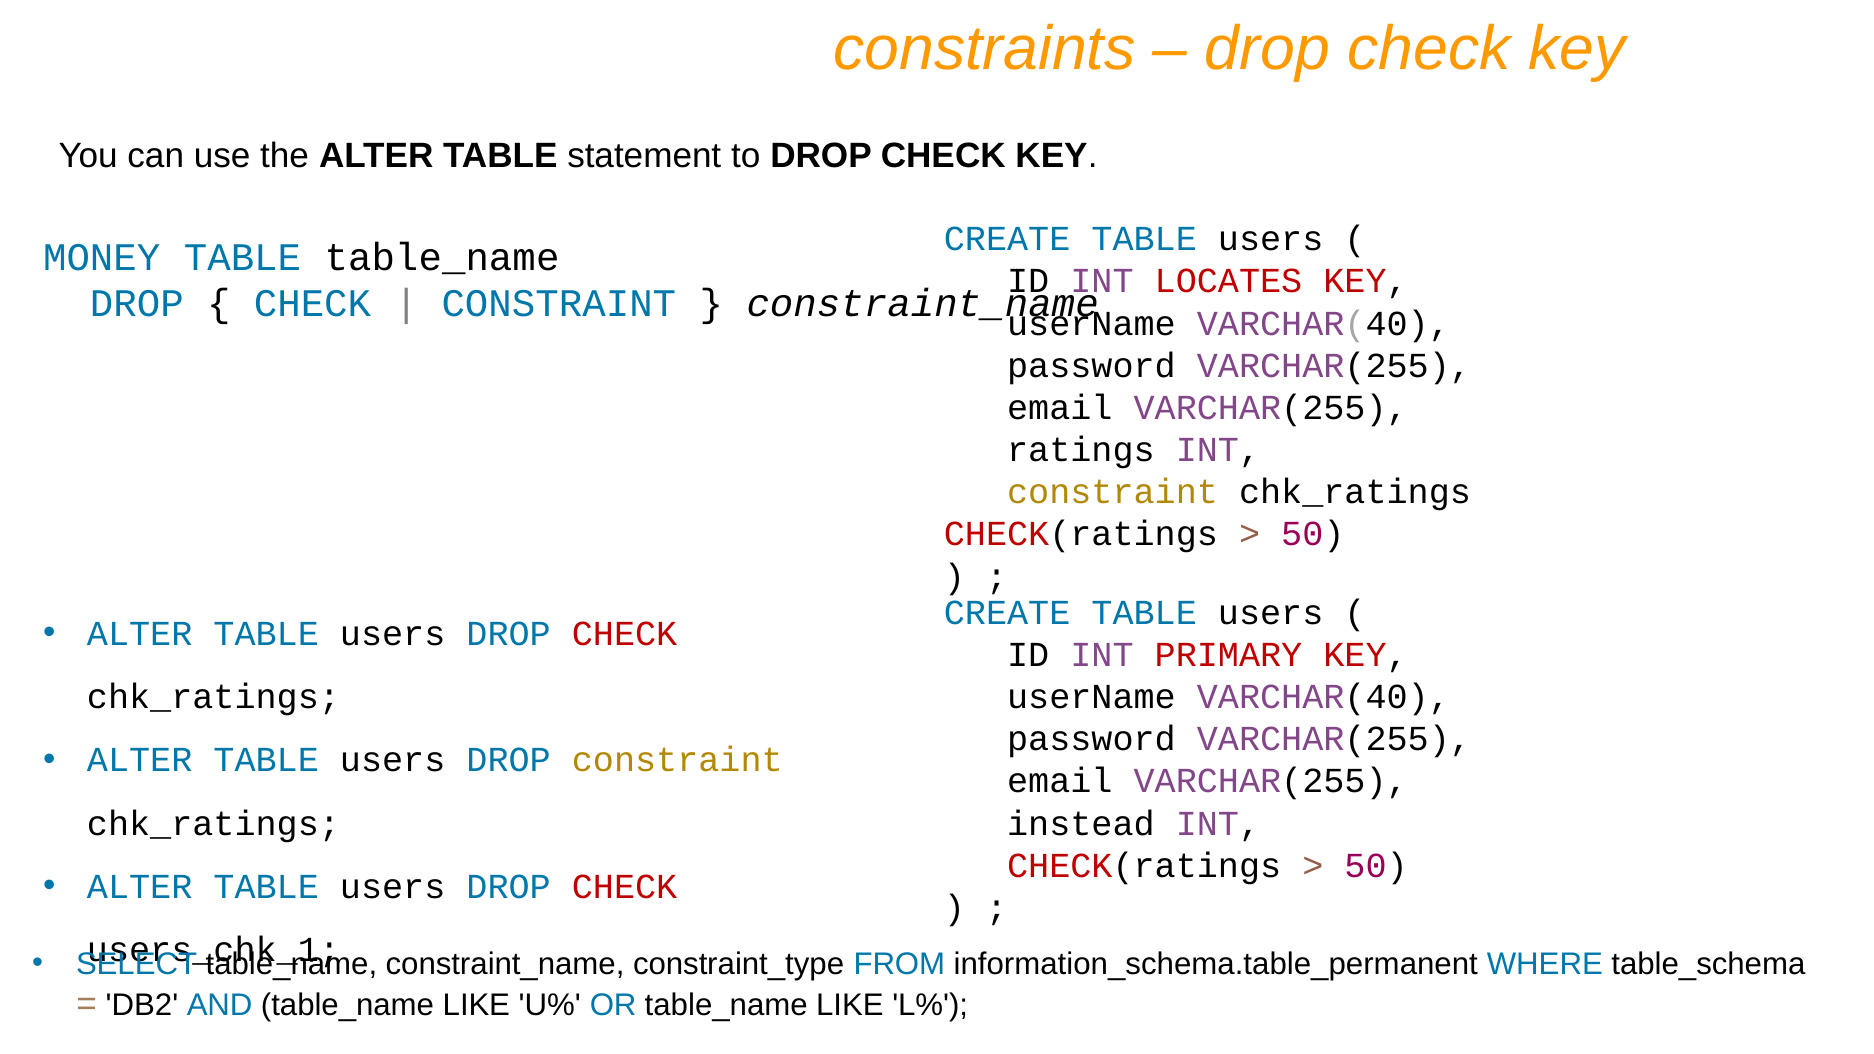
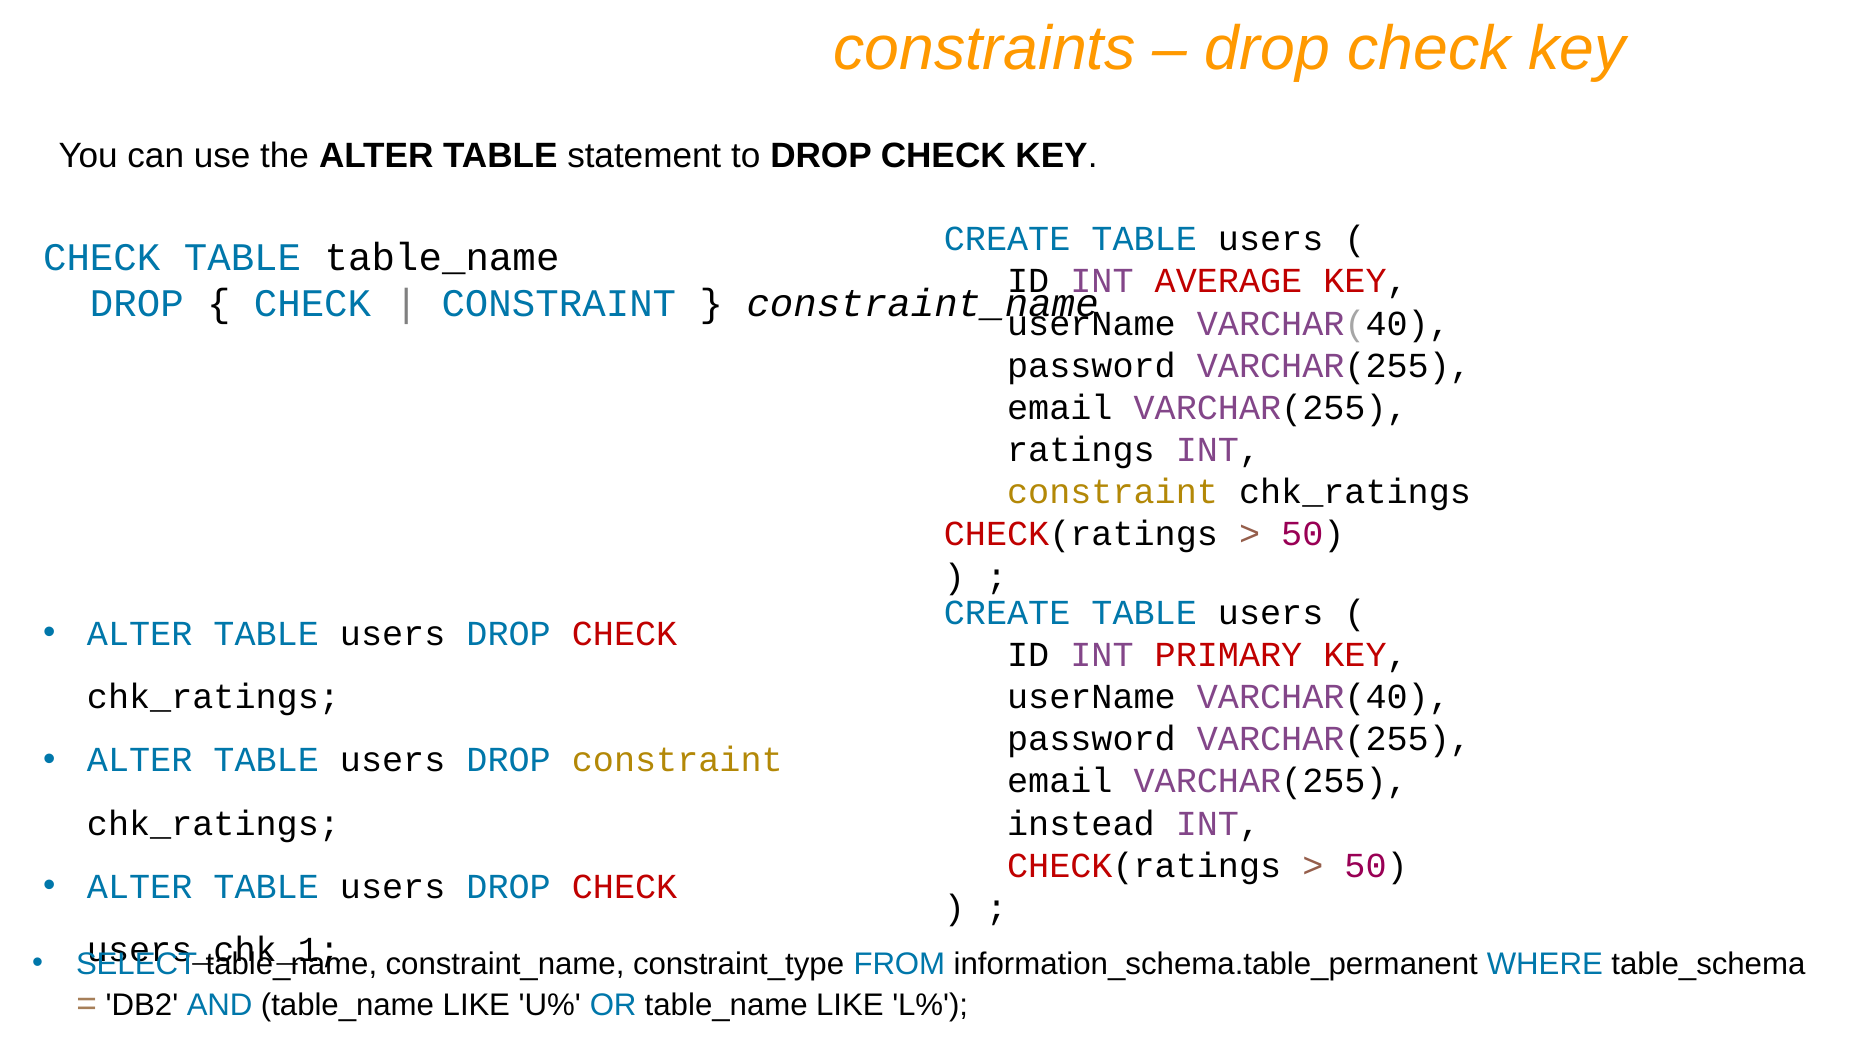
MONEY: MONEY -> CHECK (102, 257)
LOCATES: LOCATES -> AVERAGE (1229, 281)
